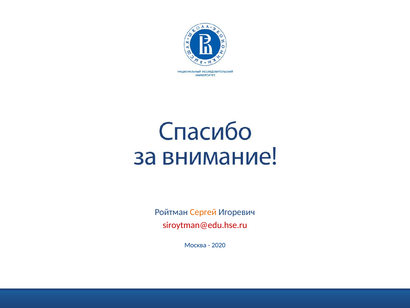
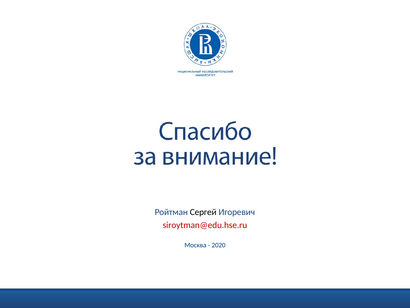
Сергей colour: orange -> black (203, 212)
